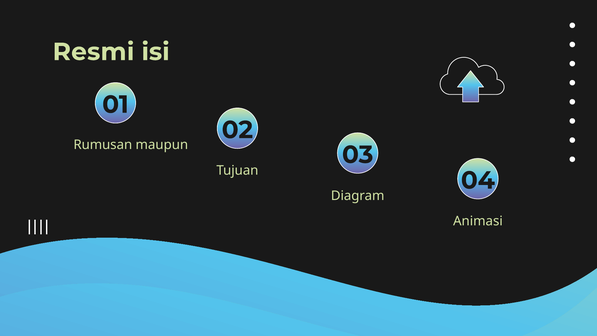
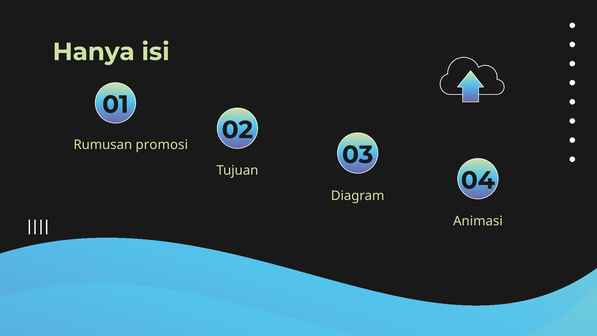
Resmi: Resmi -> Hanya (94, 52)
maupun: maupun -> promosi (162, 145)
